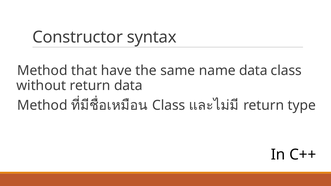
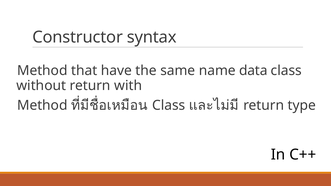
return data: data -> with (128, 86)
